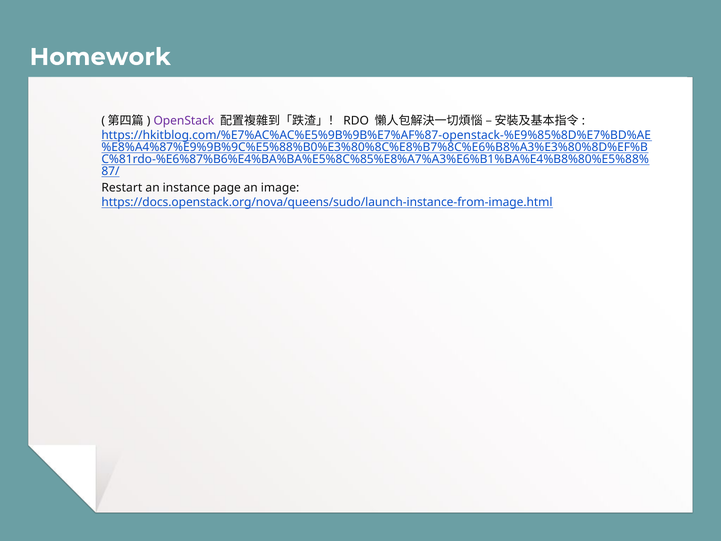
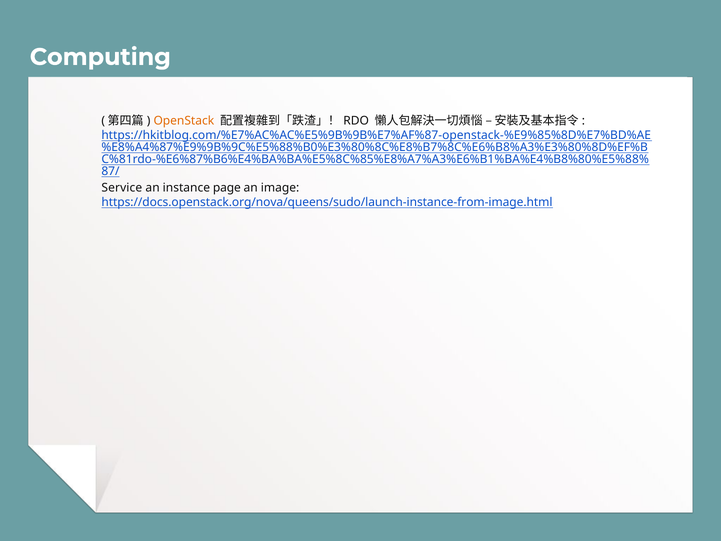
Homework: Homework -> Computing (100, 57)
OpenStack colour: purple -> orange (184, 121)
Restart: Restart -> Service (122, 188)
